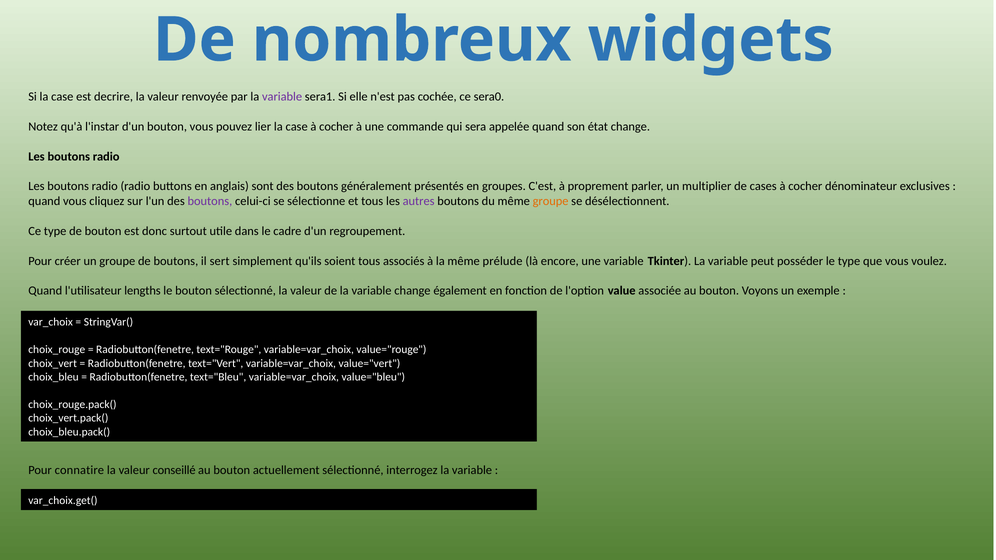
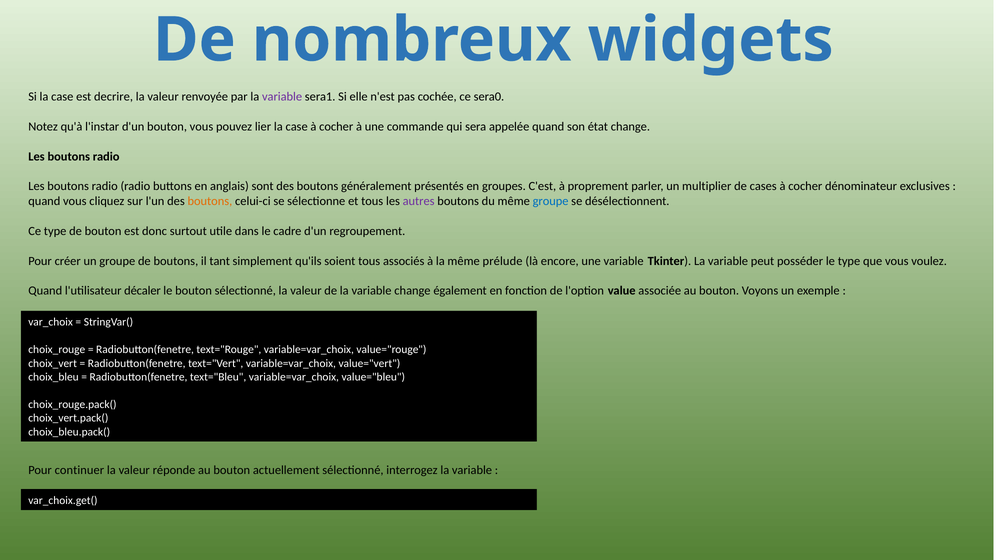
boutons colour: purple -> orange (210, 201)
groupe colour: orange -> blue (551, 201)
sert: sert -> tant (220, 261)
lengths: lengths -> décaler (143, 291)
connatire: connatire -> continuer (79, 470)
conseillé: conseillé -> réponde (174, 470)
